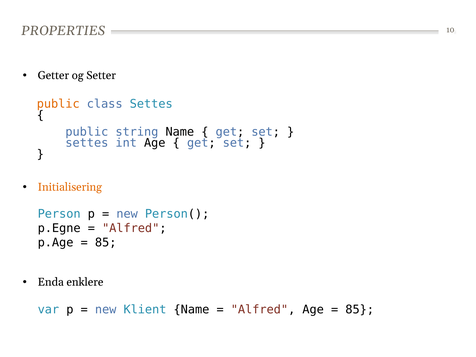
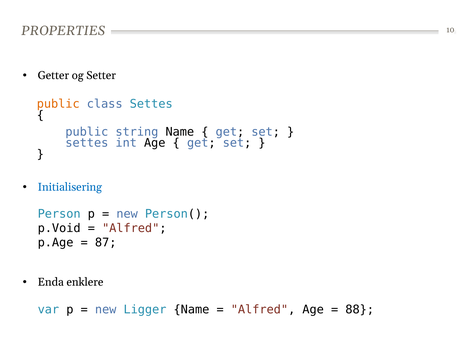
Initialisering colour: orange -> blue (70, 187)
p.Egne: p.Egne -> p.Void (59, 228)
85: 85 -> 87 (106, 242)
Klient: Klient -> Ligger (145, 310)
85: 85 -> 88 (360, 310)
